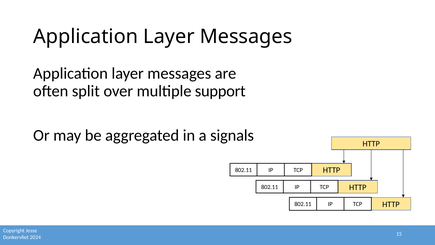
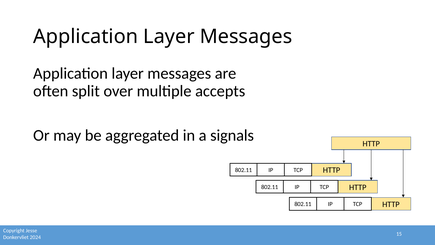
support: support -> accepts (220, 91)
